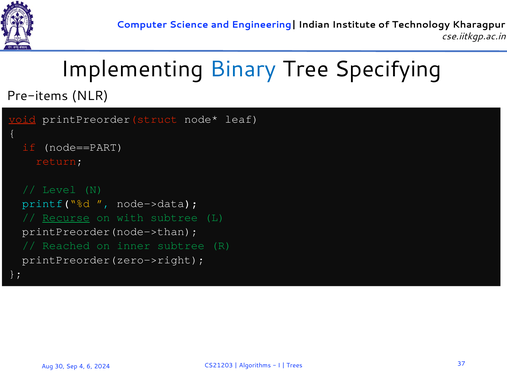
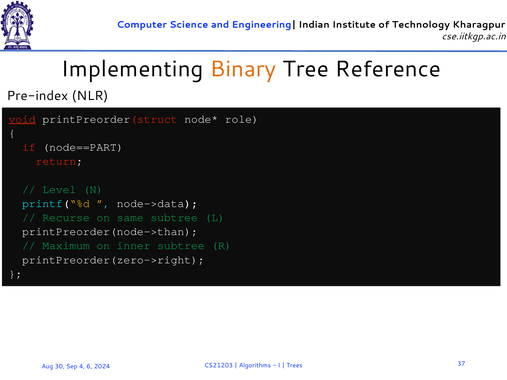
Binary colour: blue -> orange (243, 69)
Specifying: Specifying -> Reference (388, 69)
Pre-items: Pre-items -> Pre-index (37, 96)
leaf: leaf -> role (242, 119)
Recurse underline: present -> none (66, 218)
with: with -> same (130, 218)
Reached: Reached -> Maximum (66, 246)
